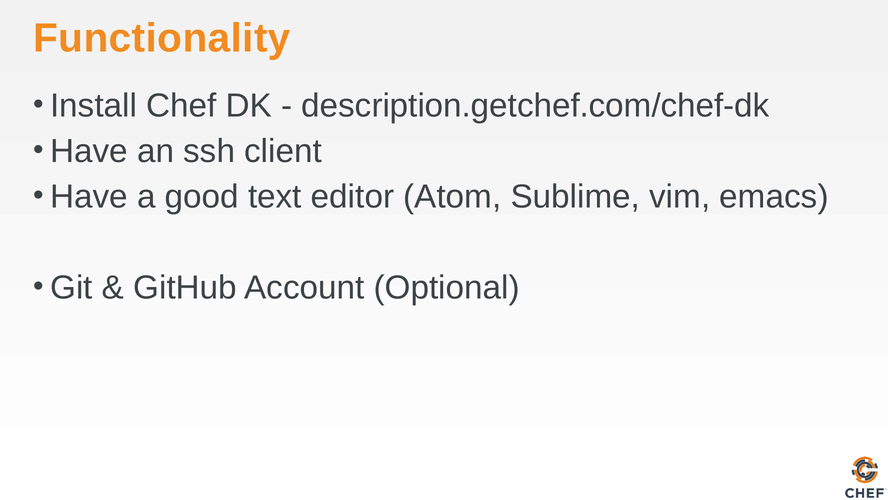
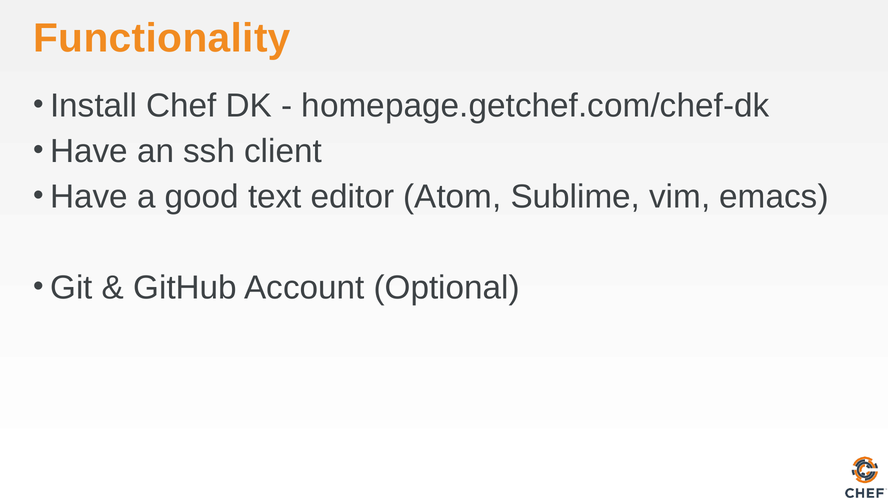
description.getchef.com/chef-dk: description.getchef.com/chef-dk -> homepage.getchef.com/chef-dk (535, 106)
